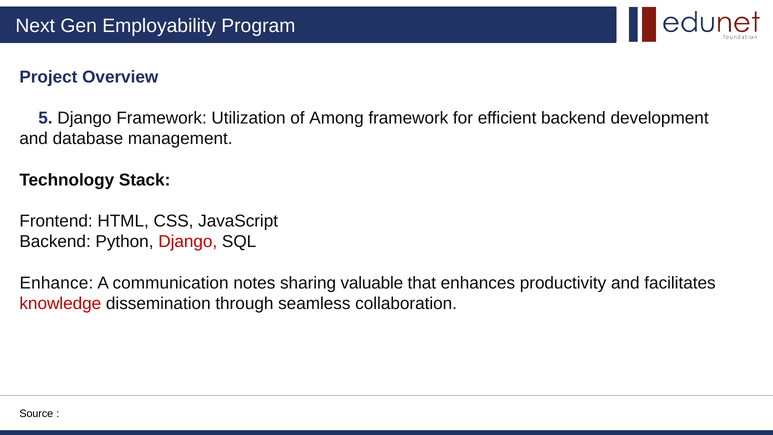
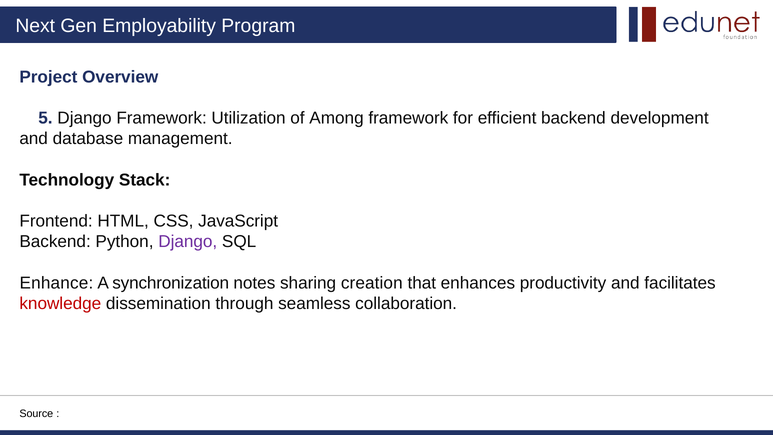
Django colour: red -> purple (188, 242)
communication: communication -> synchronization (171, 283)
valuable: valuable -> creation (372, 283)
